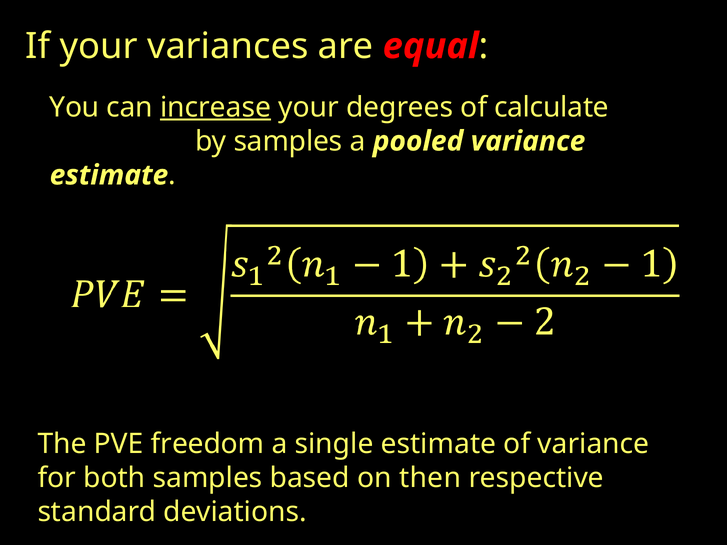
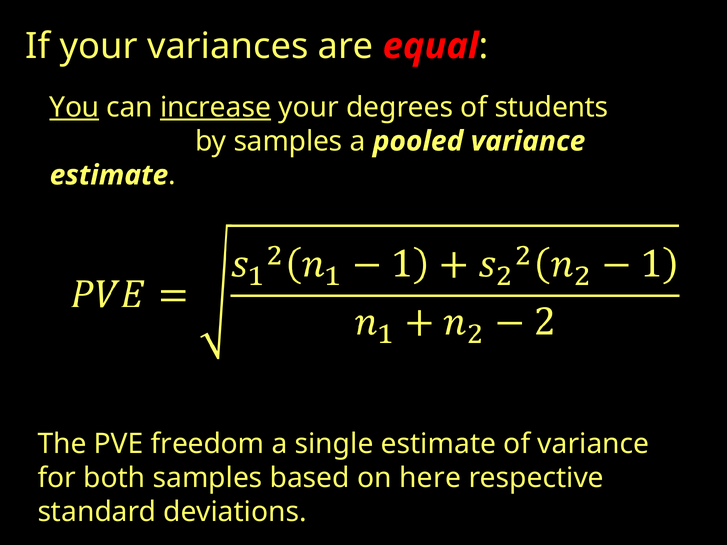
You underline: none -> present (74, 107)
calculate: calculate -> students (551, 107)
then: then -> here (430, 478)
